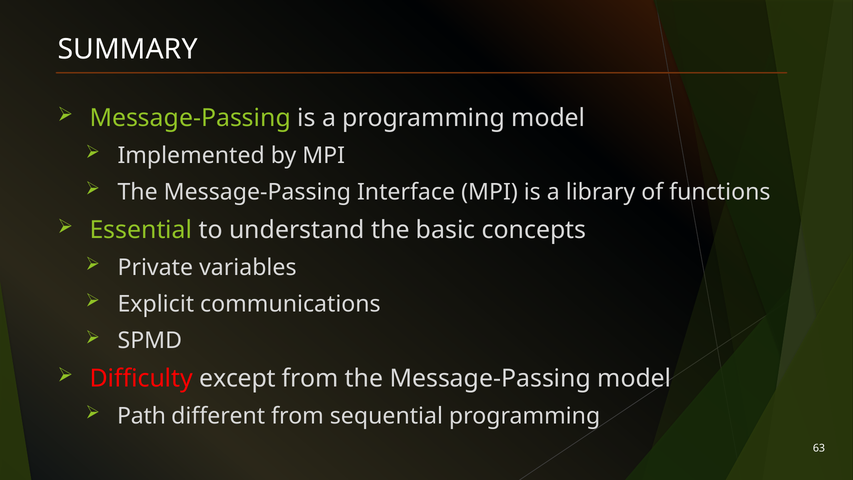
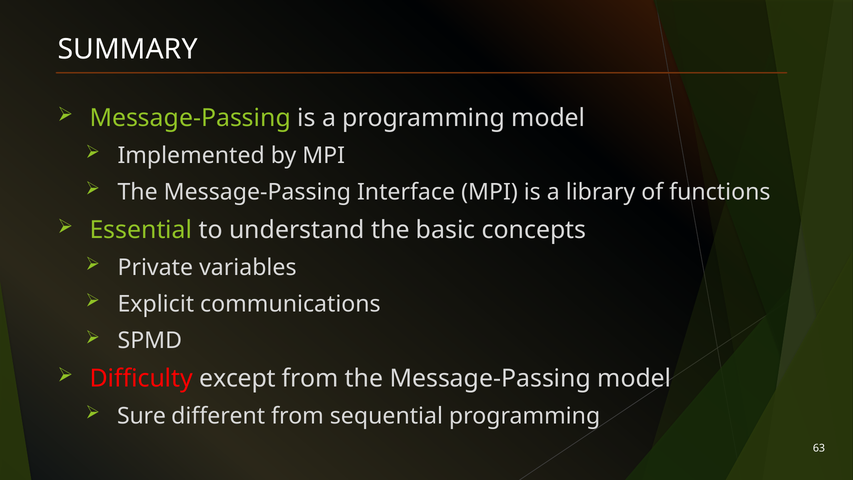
Path: Path -> Sure (142, 416)
